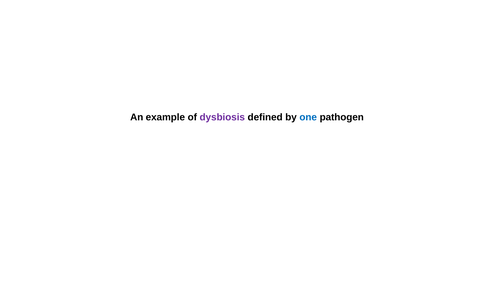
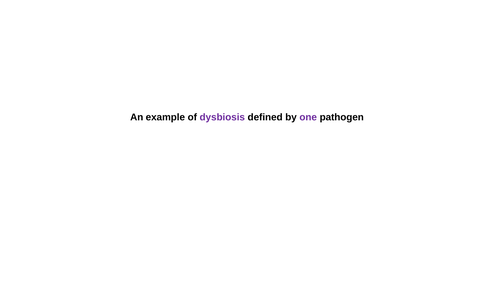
one colour: blue -> purple (308, 117)
